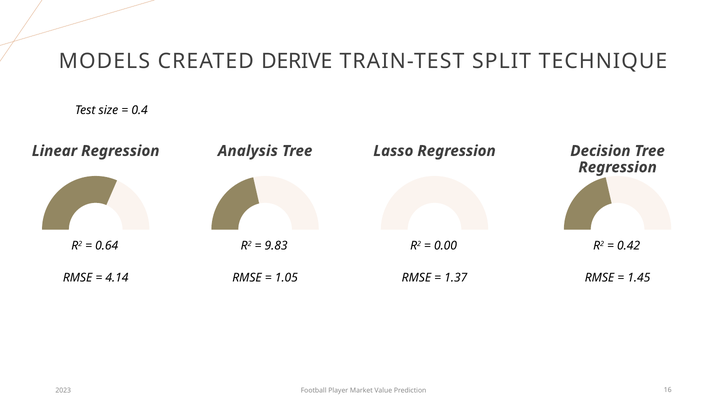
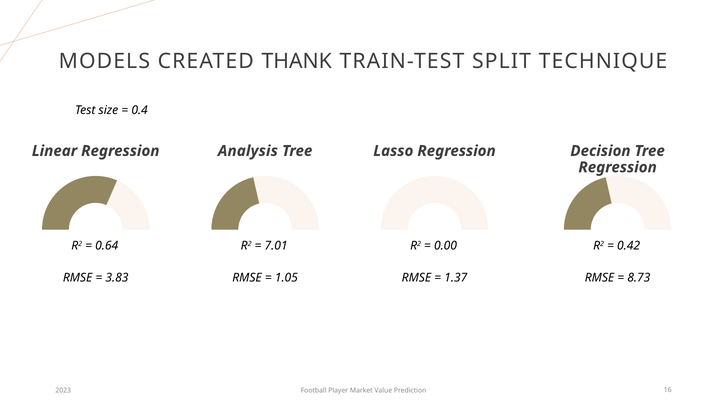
DERIVE: DERIVE -> THANK (297, 61)
9.83: 9.83 -> 7.01 (276, 246)
4.14: 4.14 -> 3.83 (117, 278)
1.45: 1.45 -> 8.73 (639, 278)
